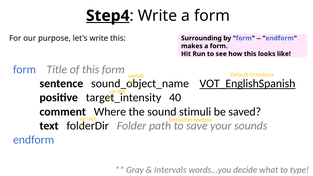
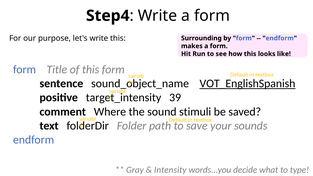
Step4 underline: present -> none (108, 16)
40: 40 -> 39 (175, 98)
Intervals: Intervals -> Intensity (170, 170)
